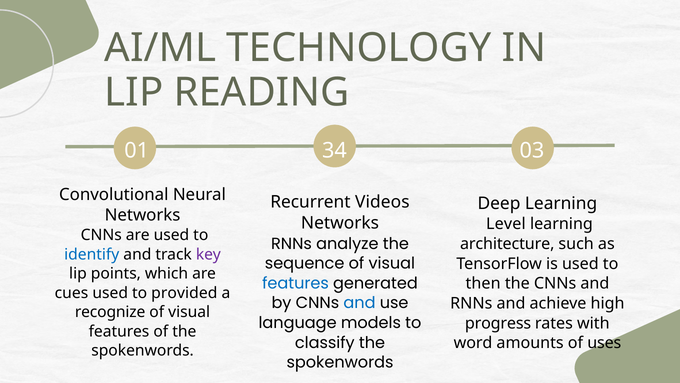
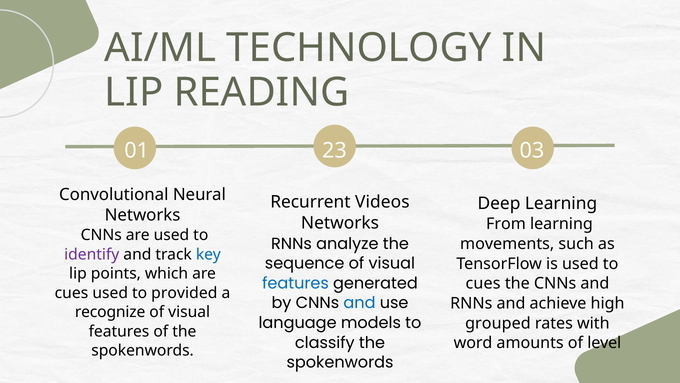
34: 34 -> 23 (334, 151)
Level: Level -> From (506, 224)
architecture: architecture -> movements (507, 244)
identify colour: blue -> purple (92, 254)
key colour: purple -> blue (208, 254)
then: then -> cues (483, 283)
progress: progress -> grouped (498, 323)
uses: uses -> level (604, 343)
